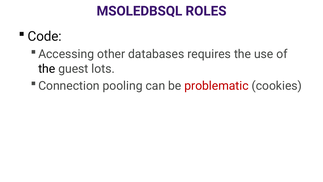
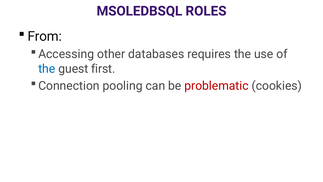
Code: Code -> From (45, 36)
the colour: black -> blue (47, 69)
lots: lots -> first (103, 69)
